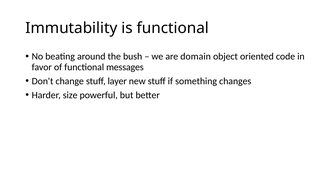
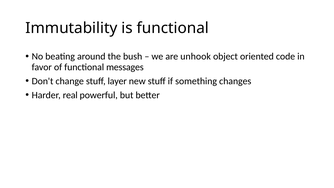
domain: domain -> unhook (196, 56)
size: size -> real (70, 95)
